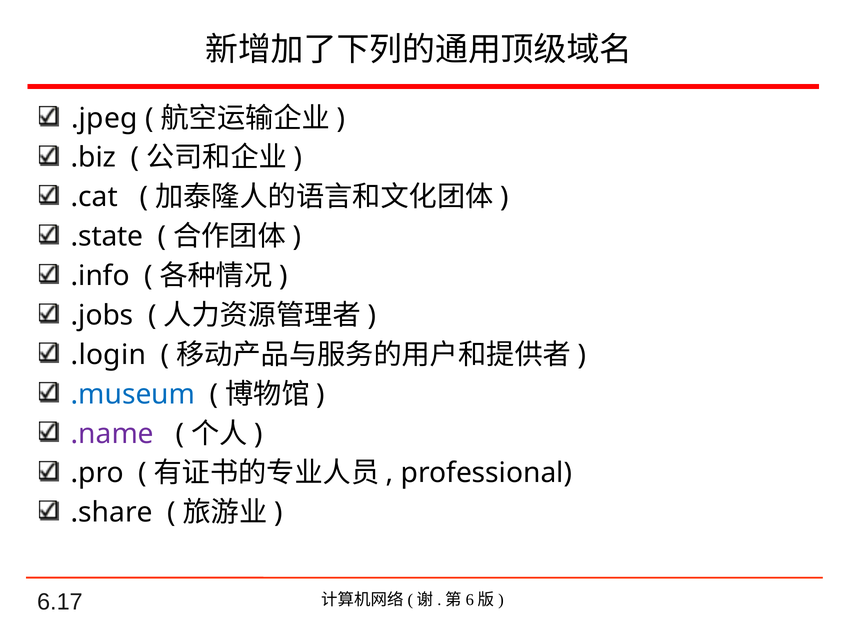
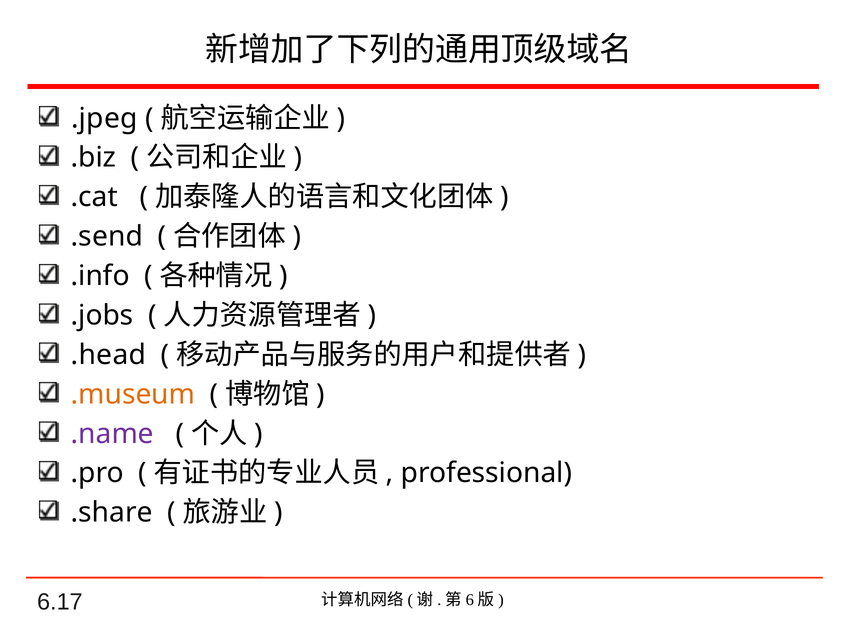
.state: .state -> .send (107, 237)
.login: .login -> .head (108, 355)
.museum colour: blue -> orange (133, 395)
